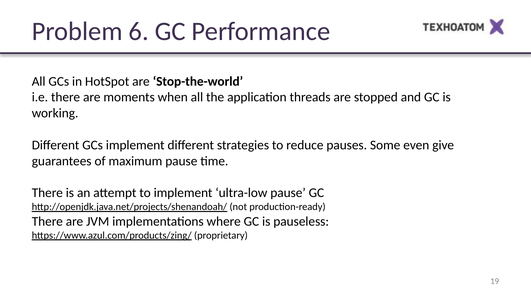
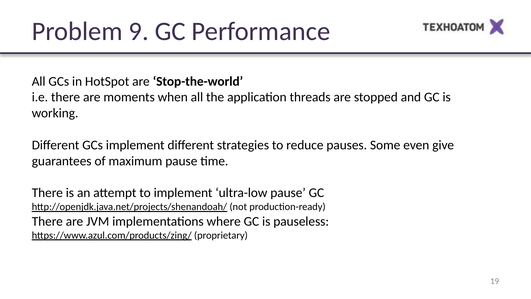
6: 6 -> 9 (139, 31)
